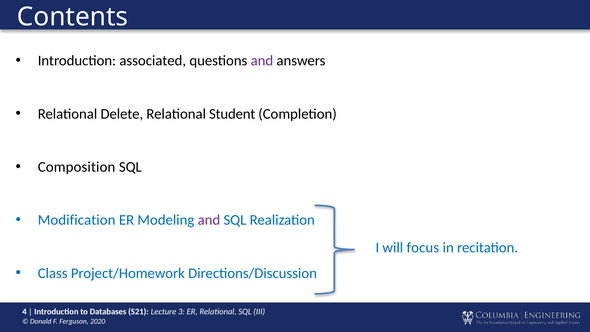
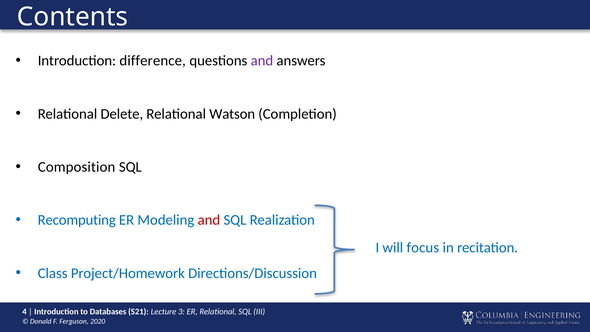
associated: associated -> difference (153, 61)
Student: Student -> Watson (232, 114)
Modification: Modification -> Recomputing (77, 220)
and colour: purple -> red (209, 220)
